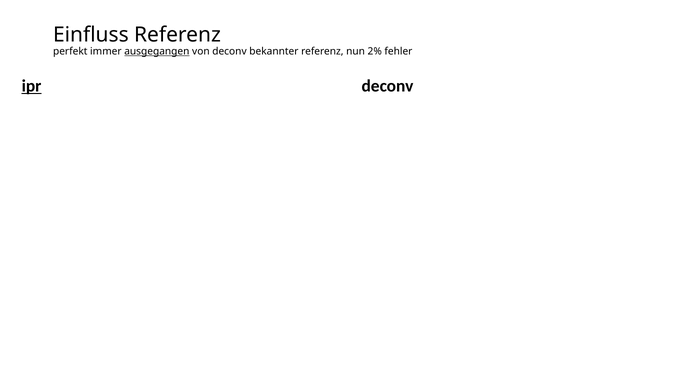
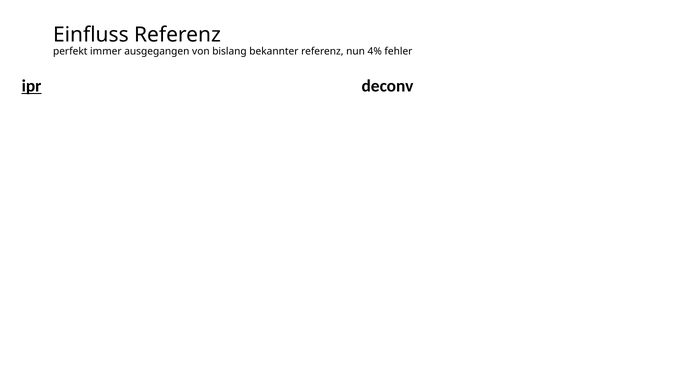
ausgegangen underline: present -> none (157, 51)
von deconv: deconv -> bislang (229, 51)
2%: 2% -> 4% (375, 51)
